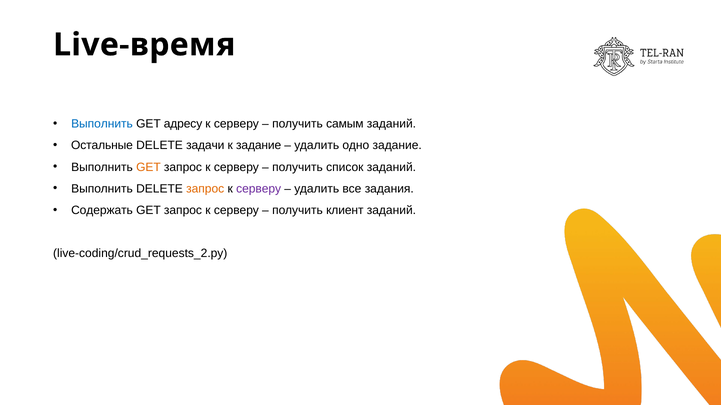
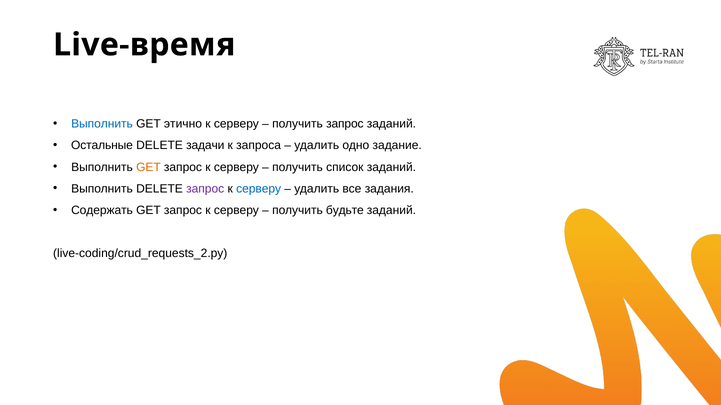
адресу: адресу -> этично (183, 124)
получить самым: самым -> запрос (345, 124)
к задание: задание -> запроса (259, 146)
запрос colour: orange -> purple (205, 189)
серверу colour: purple -> blue (259, 189)
клиент: клиент -> будьте (345, 211)
